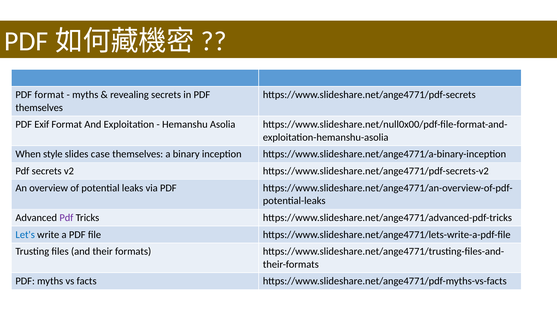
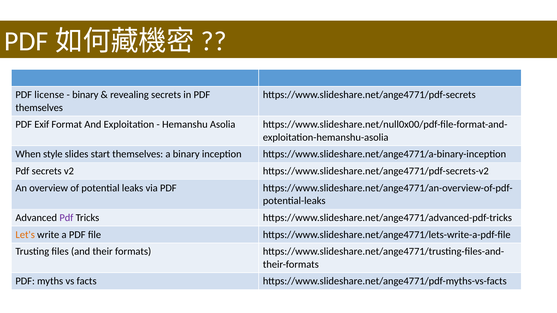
PDF format: format -> license (49, 95)
myths: myths -> binary (85, 95)
case: case -> start (100, 154)
Let's colour: blue -> orange (25, 235)
